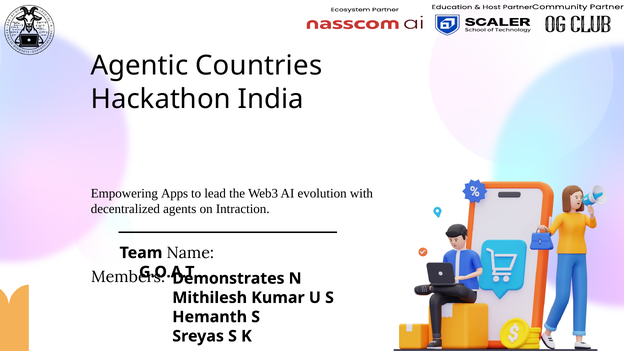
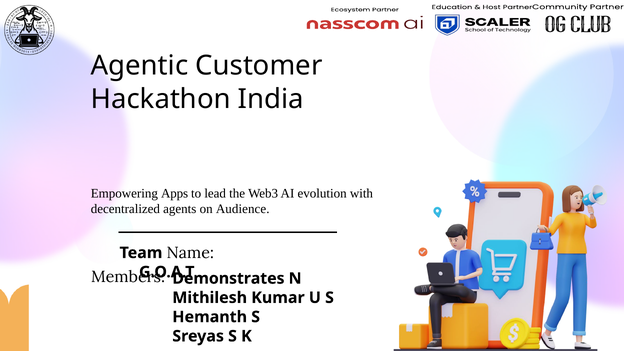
Countries: Countries -> Customer (259, 66)
Intraction: Intraction -> Audience (243, 209)
